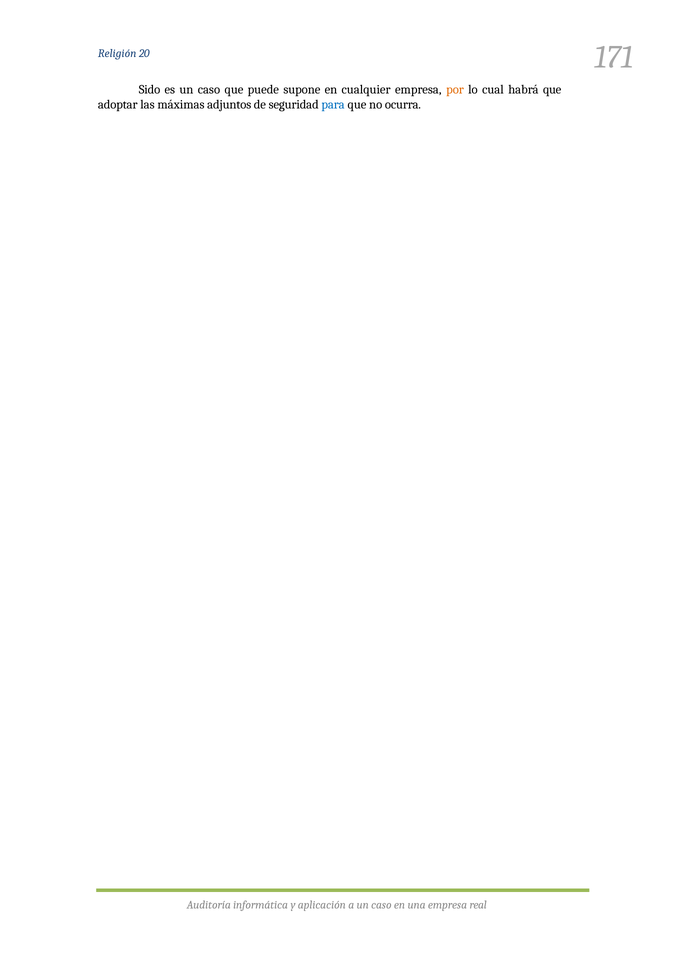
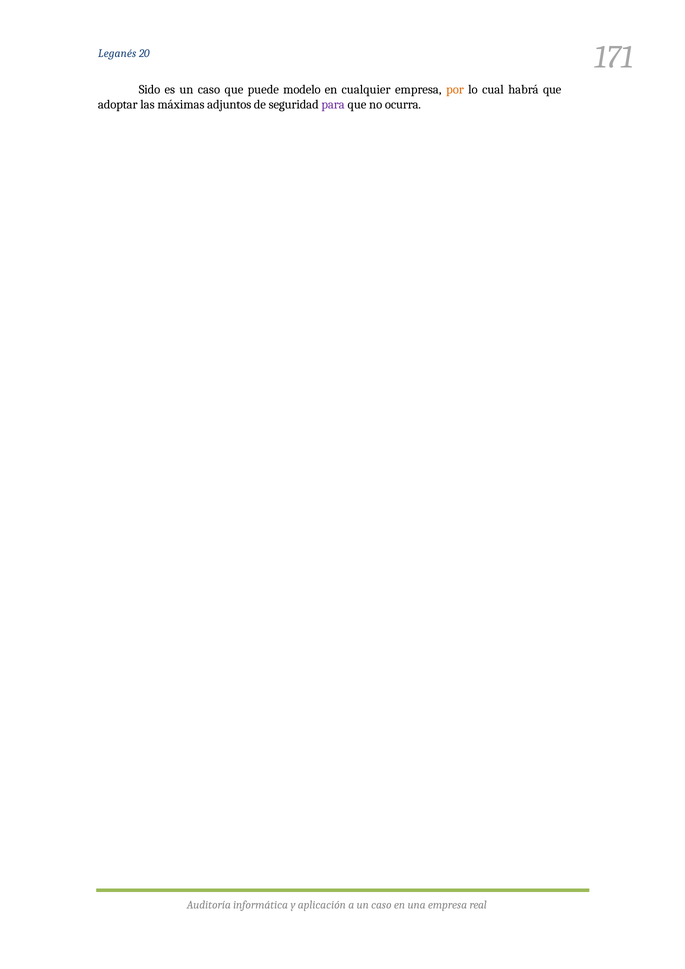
Religión: Religión -> Leganés (117, 53)
supone: supone -> modelo (302, 90)
para colour: blue -> purple (333, 105)
